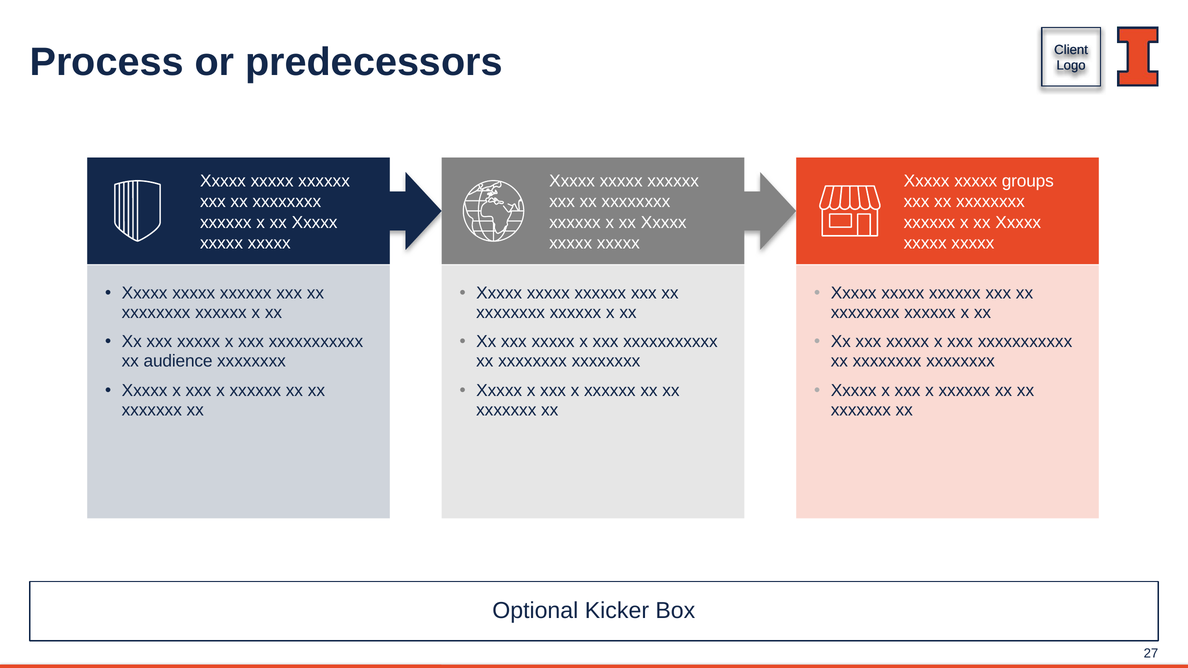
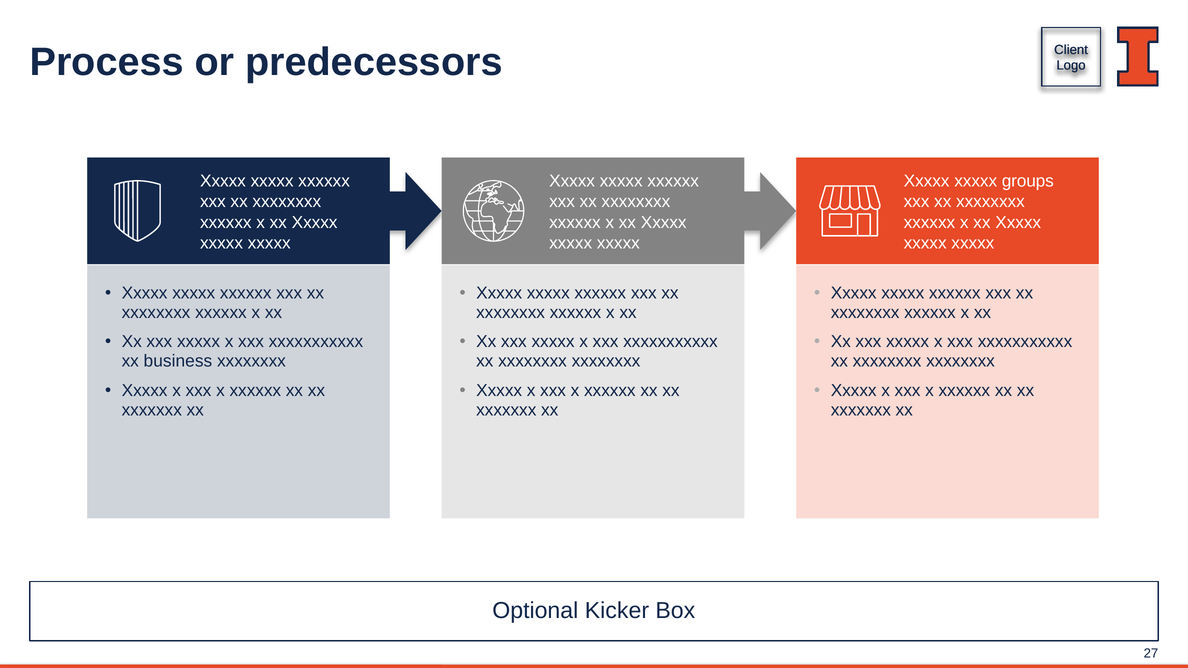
audience: audience -> business (178, 361)
